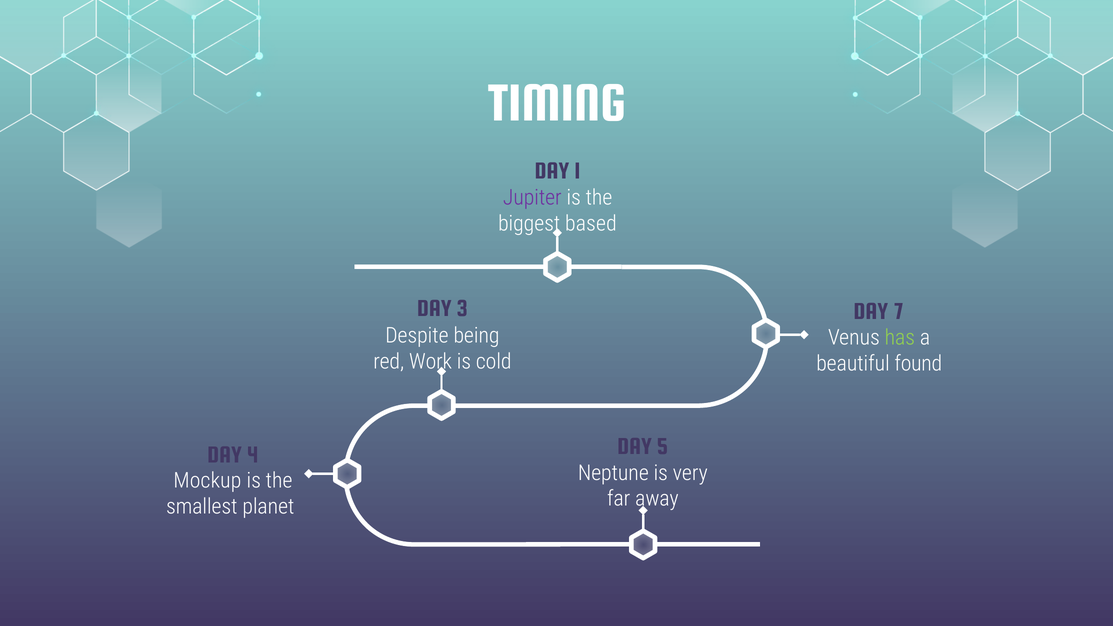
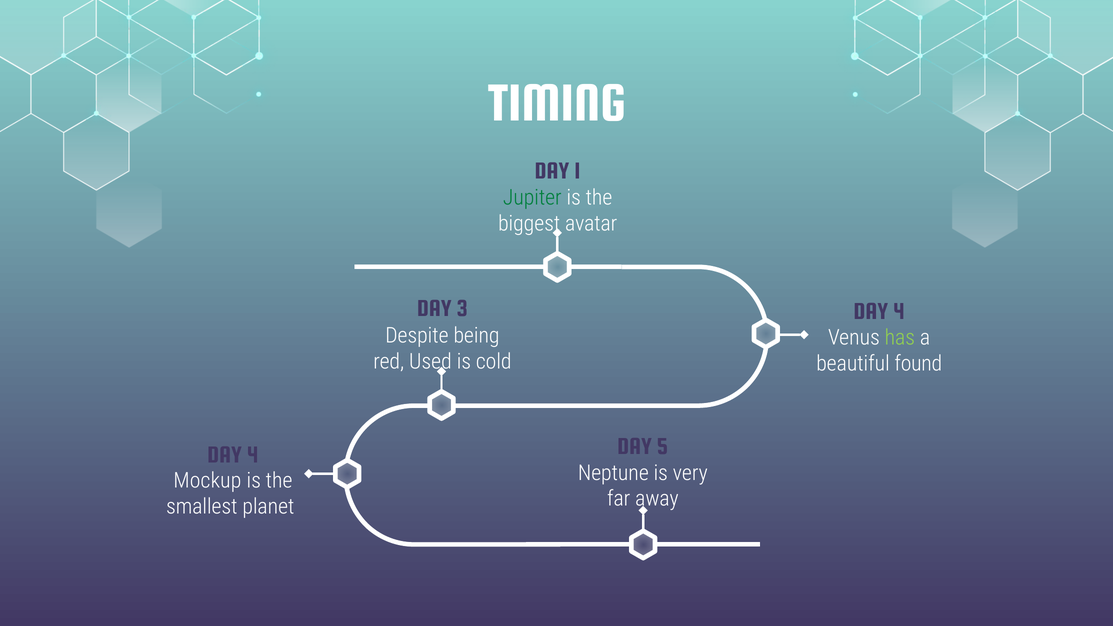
Jupiter colour: purple -> green (532, 198)
based: based -> avatar (591, 224)
7: 7 -> 4 (899, 311)
Work: Work -> Used (430, 362)
